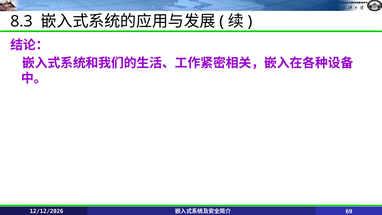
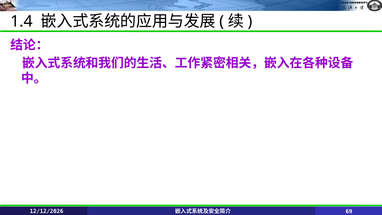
8.3: 8.3 -> 1.4 (22, 21)
